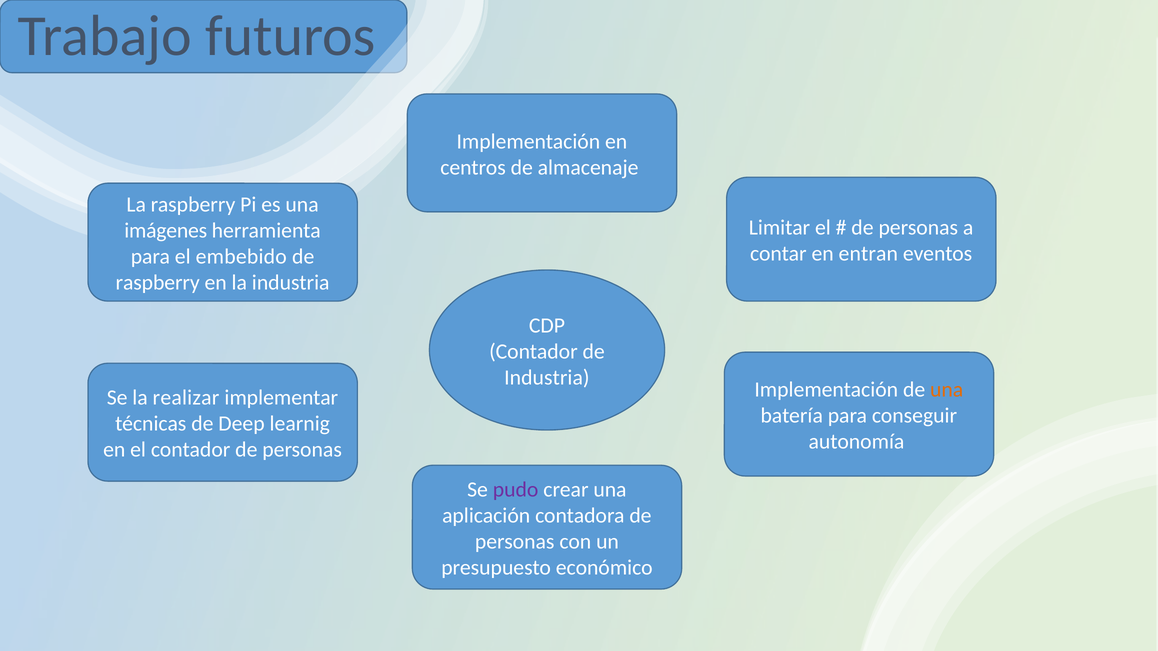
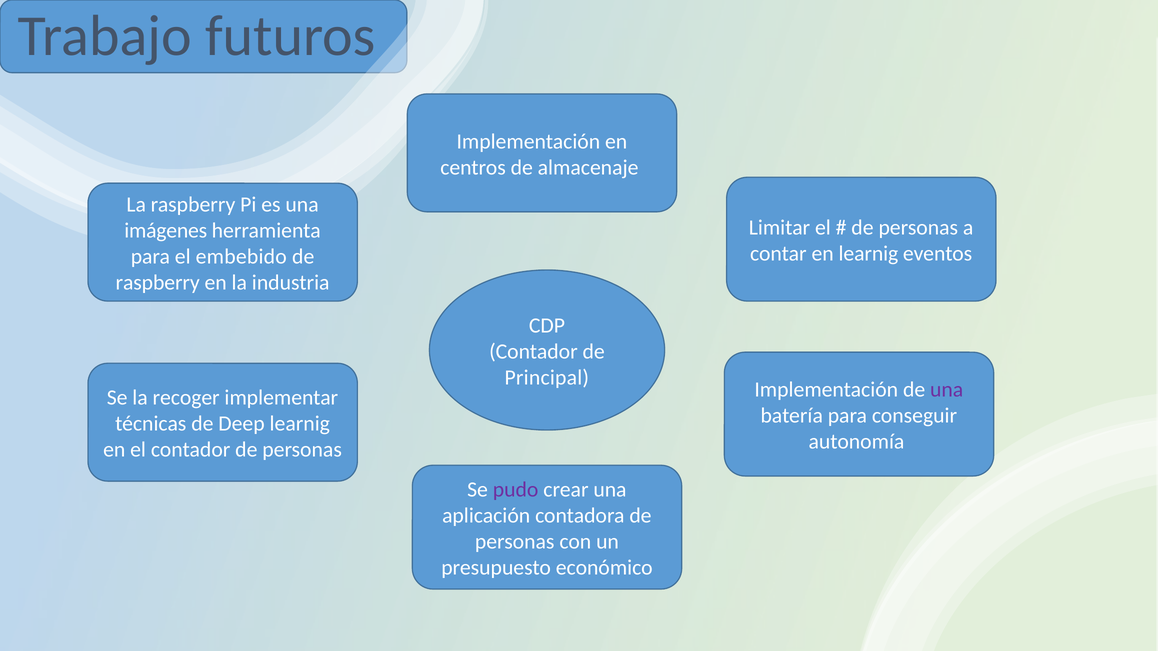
en entran: entran -> learnig (868, 254)
Industria: Industria -> Principal (547, 378)
una colour: orange -> purple (947, 390)
realizar: realizar -> recoger (186, 398)
